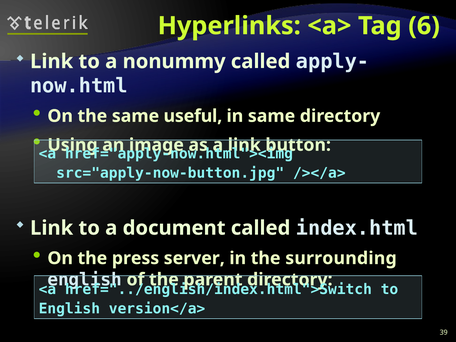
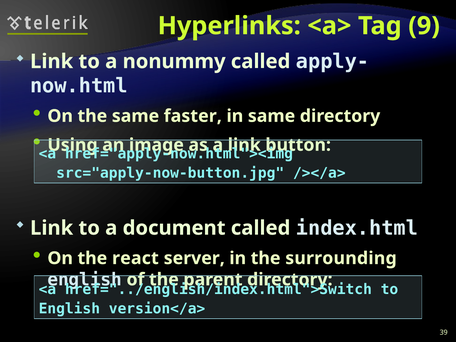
6: 6 -> 9 (424, 26)
useful: useful -> faster (193, 116)
press: press -> react (135, 258)
